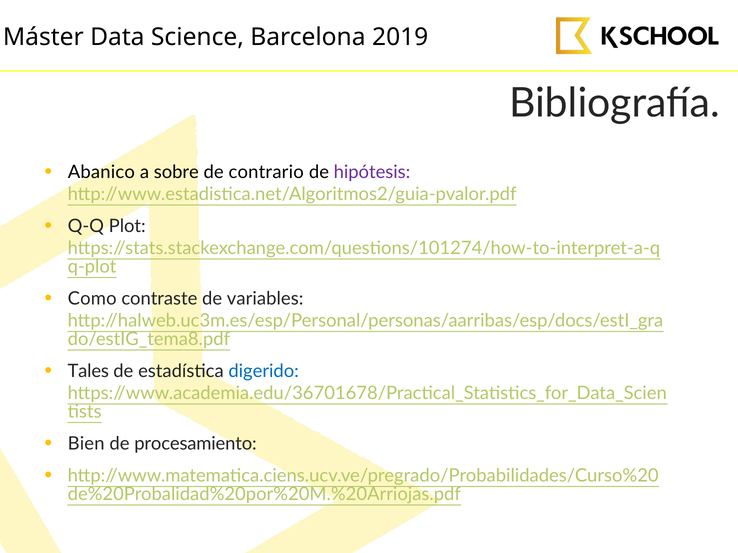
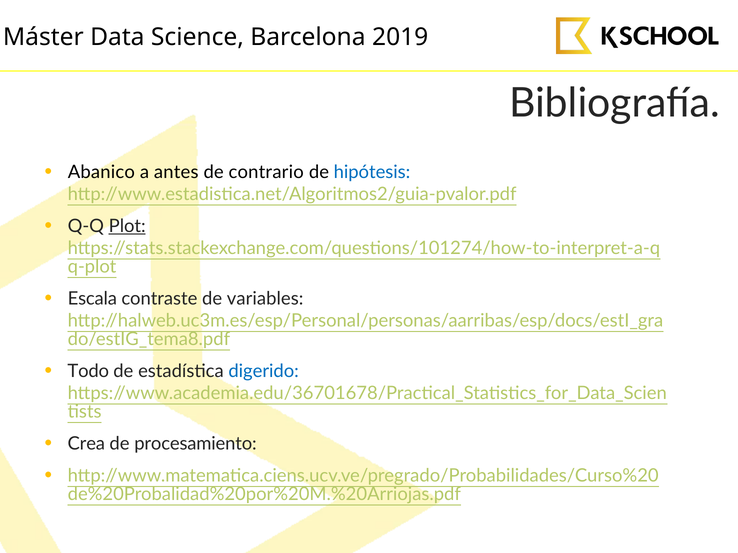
sobre: sobre -> antes (176, 172)
hipótesis colour: purple -> blue (372, 172)
Plot underline: none -> present (127, 226)
Como: Como -> Escala (92, 299)
Tales: Tales -> Todo (88, 371)
Bien: Bien -> Crea (86, 444)
